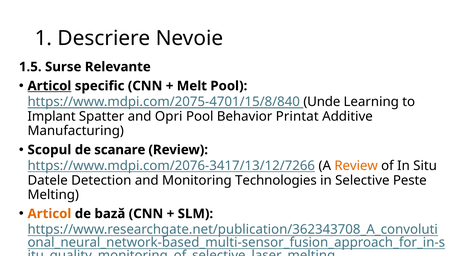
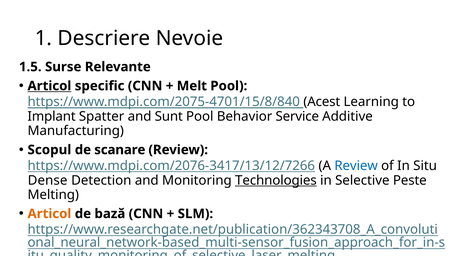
Unde: Unde -> Acest (322, 102)
Opri: Opri -> Sunt (169, 116)
Printat: Printat -> Service (297, 116)
Review colour: orange -> blue (356, 166)
Datele: Datele -> Dense (48, 180)
Technologies underline: none -> present (276, 180)
